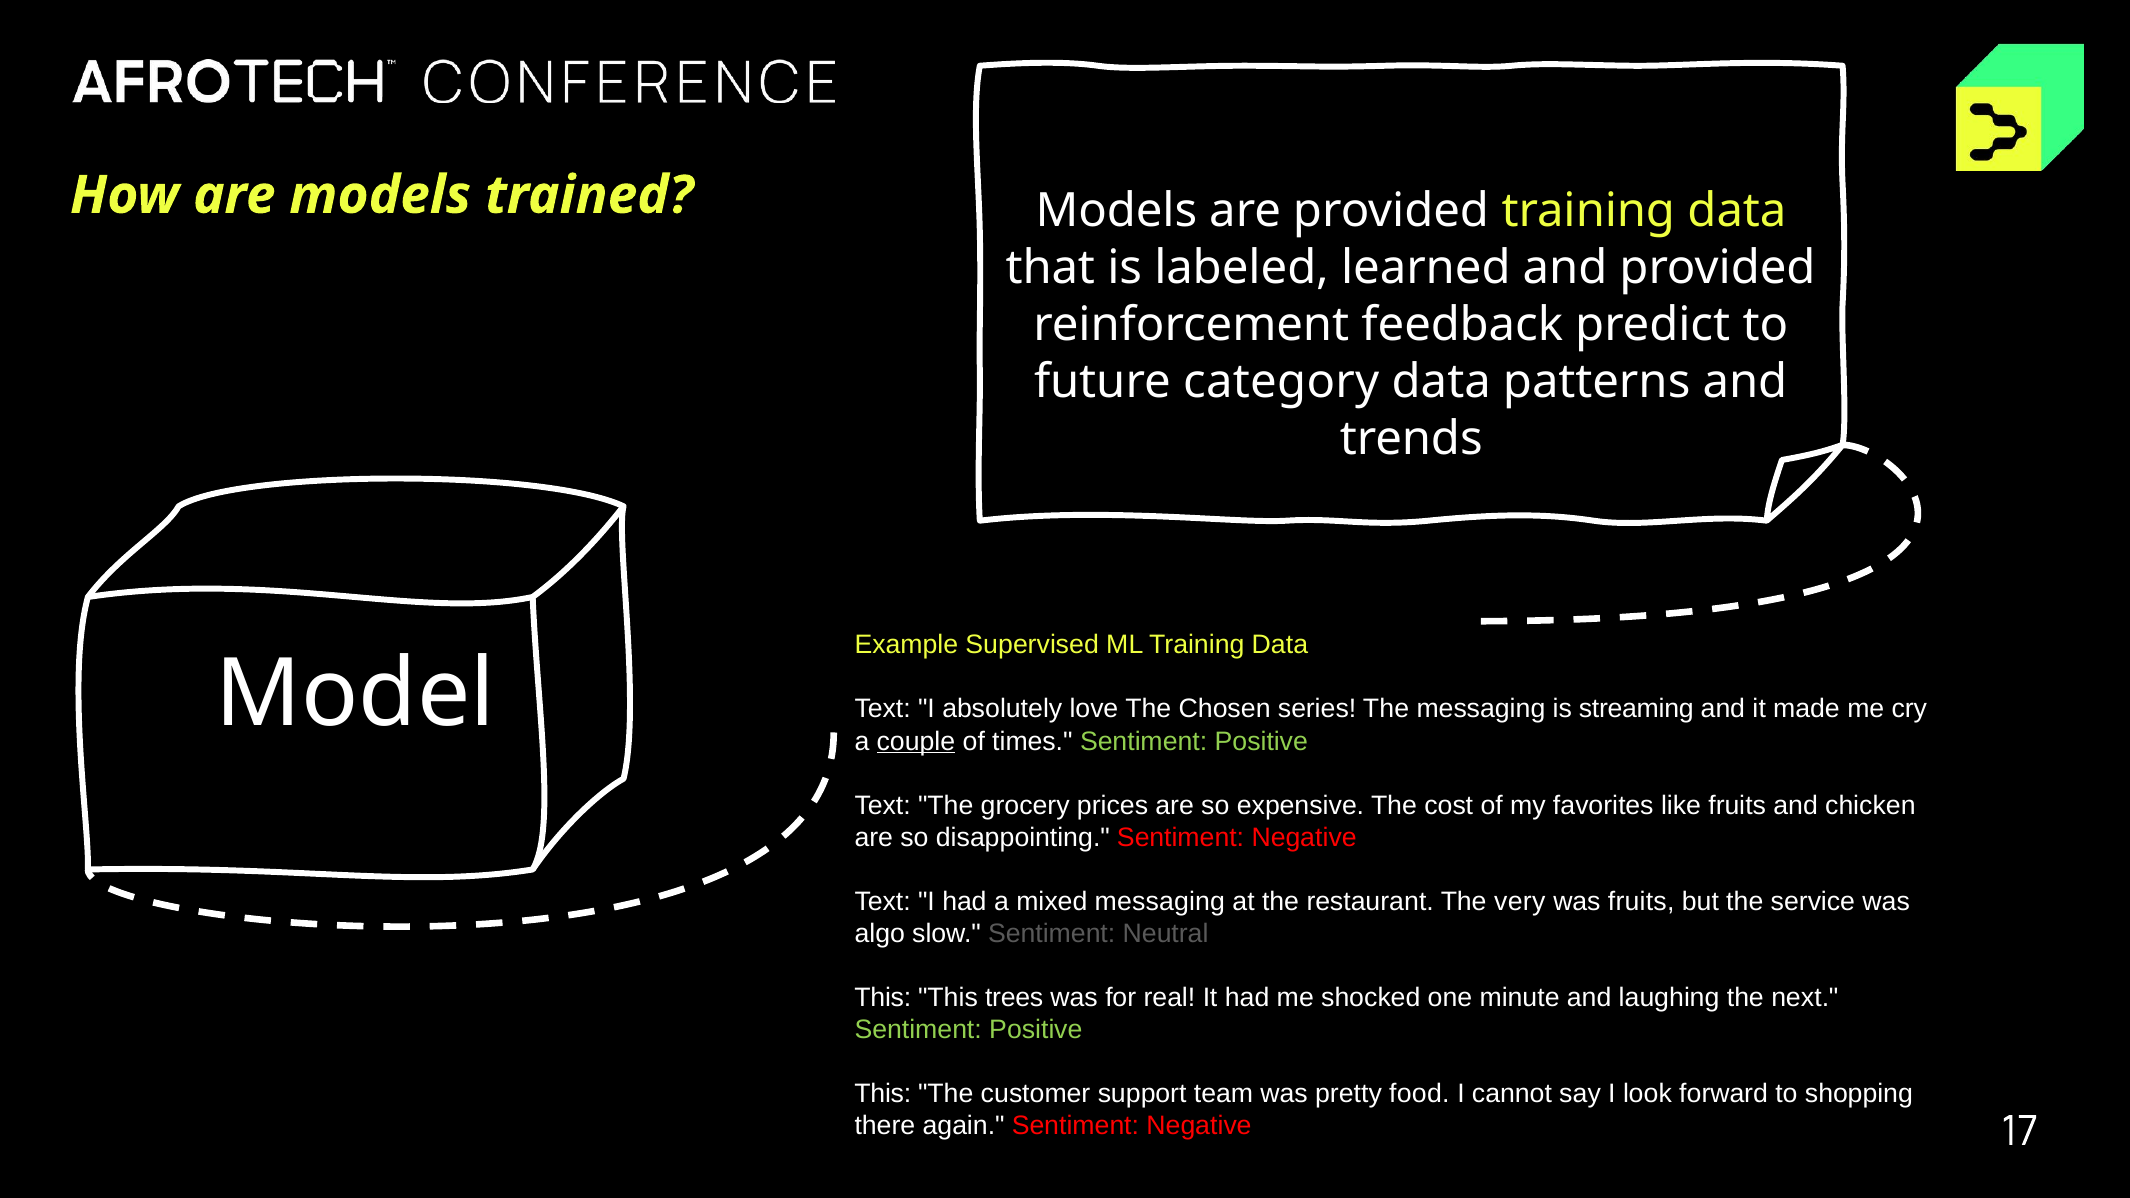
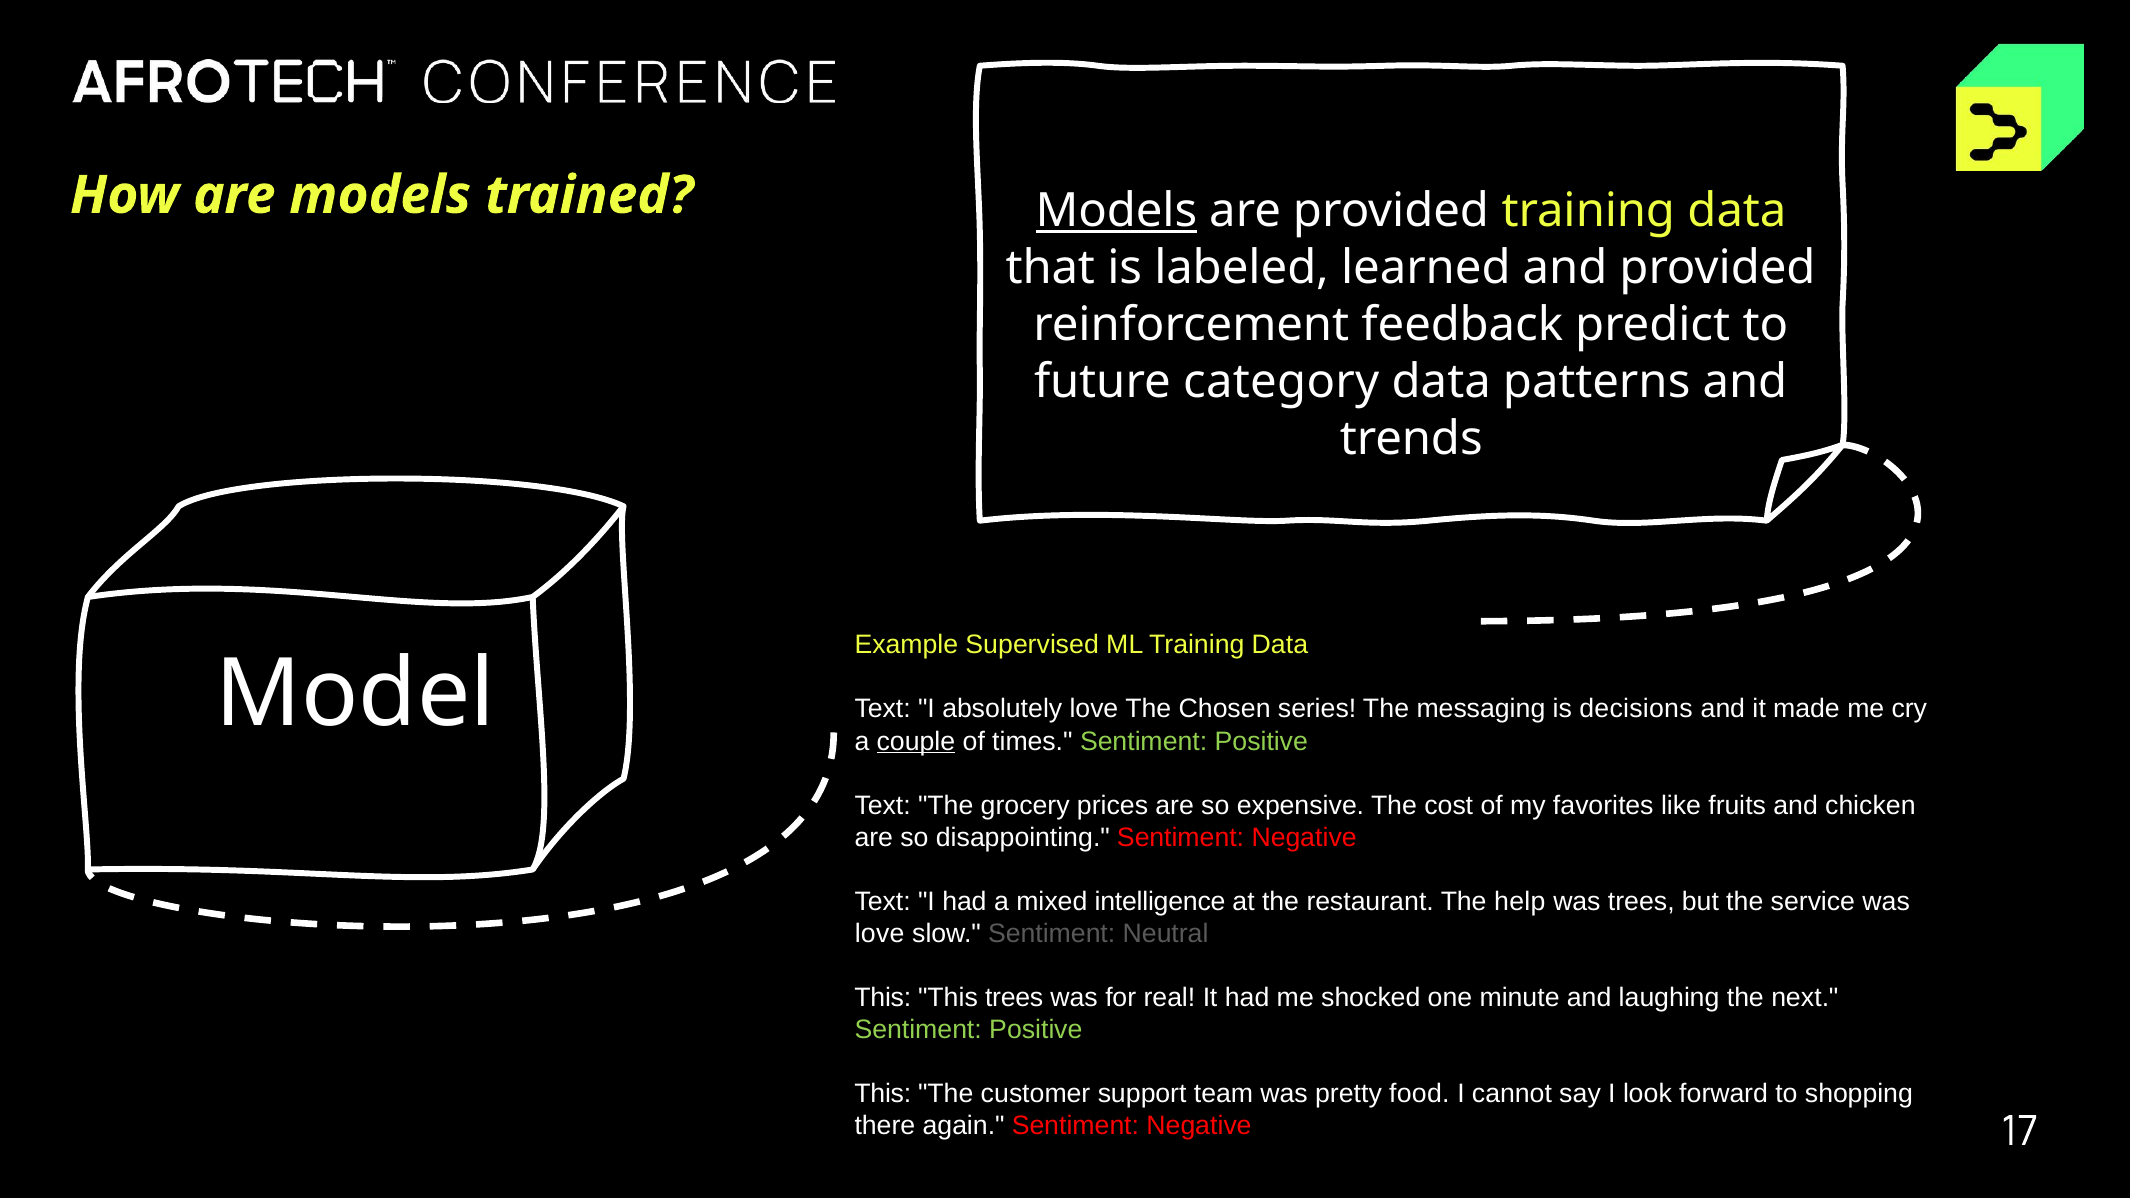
Models underline: none -> present (1116, 211)
streaming: streaming -> decisions (1636, 709)
mixed messaging: messaging -> intelligence (1160, 901)
very: very -> help (1520, 901)
was fruits: fruits -> trees (1641, 901)
algo: algo -> love (880, 934)
